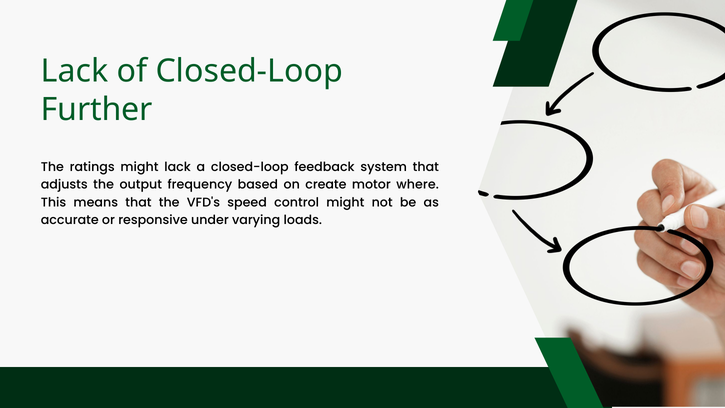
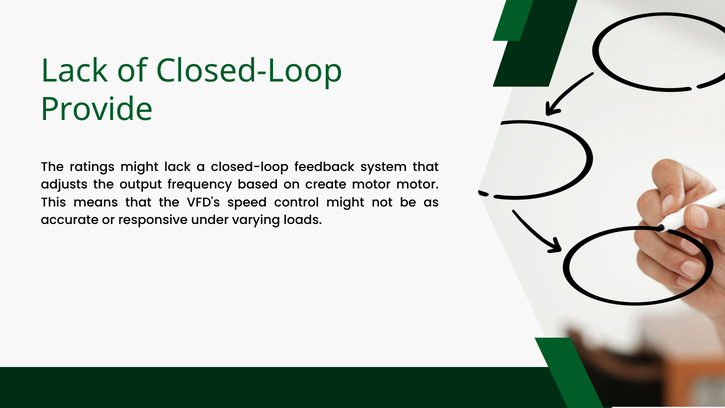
Further: Further -> Provide (97, 110)
motor where: where -> motor (418, 185)
